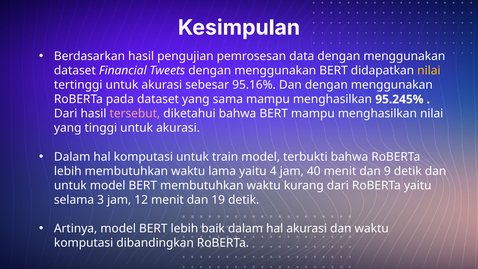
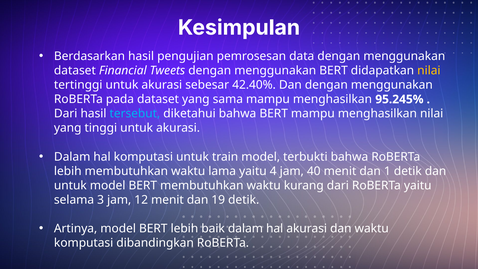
95.16%: 95.16% -> 42.40% (254, 85)
tersebut colour: pink -> light blue (135, 114)
9: 9 -> 1 (387, 171)
